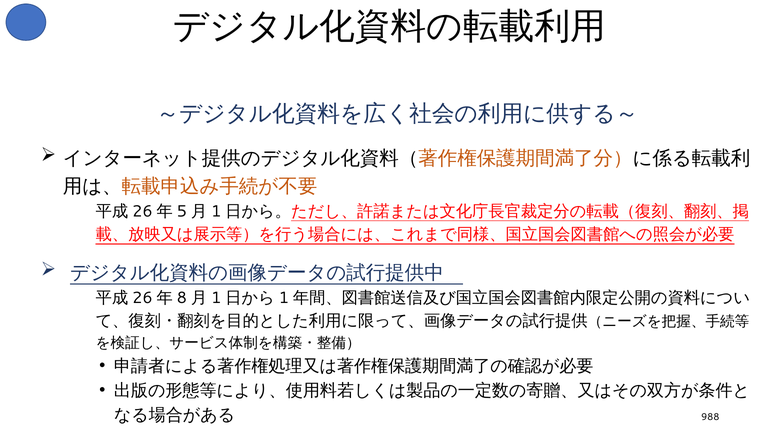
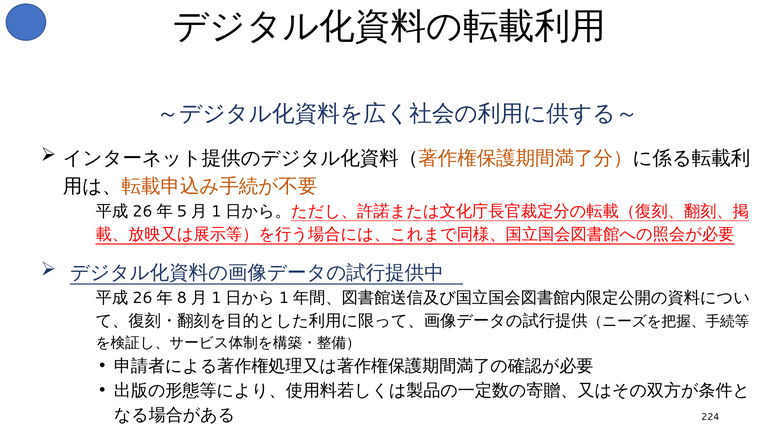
988: 988 -> 224 (710, 417)
